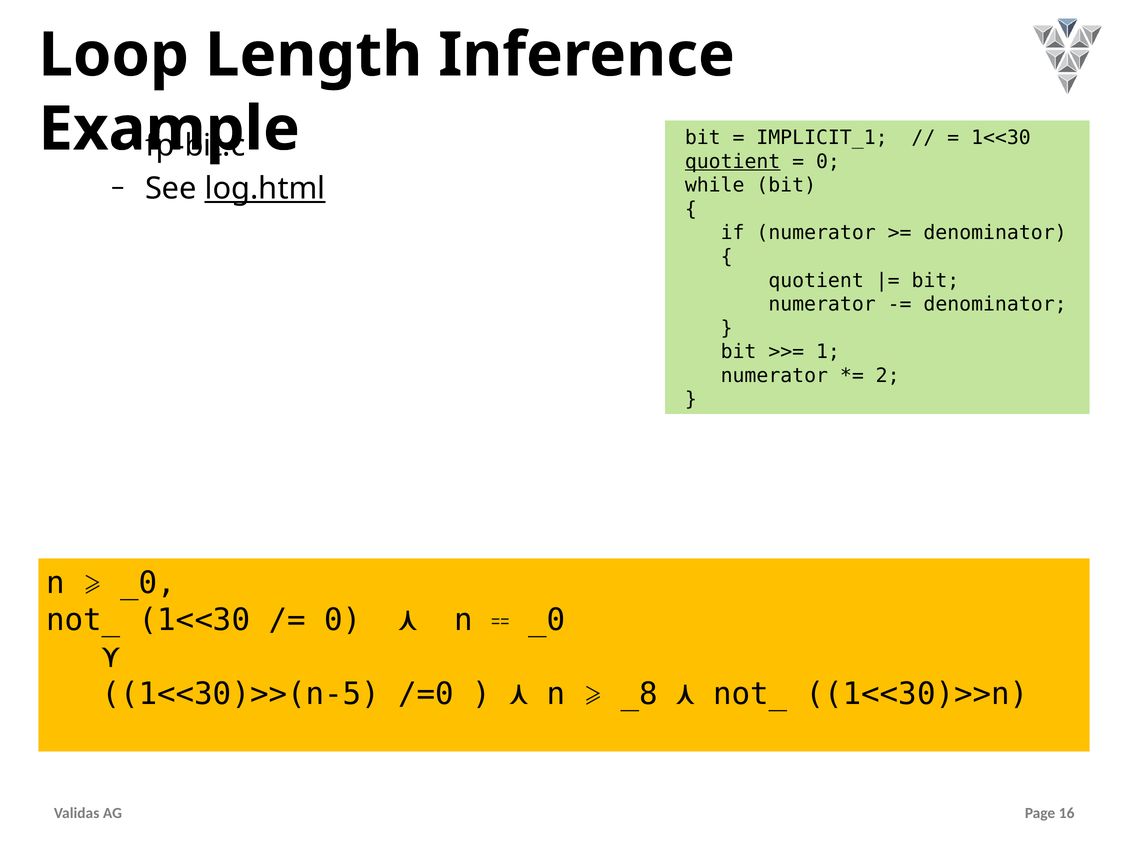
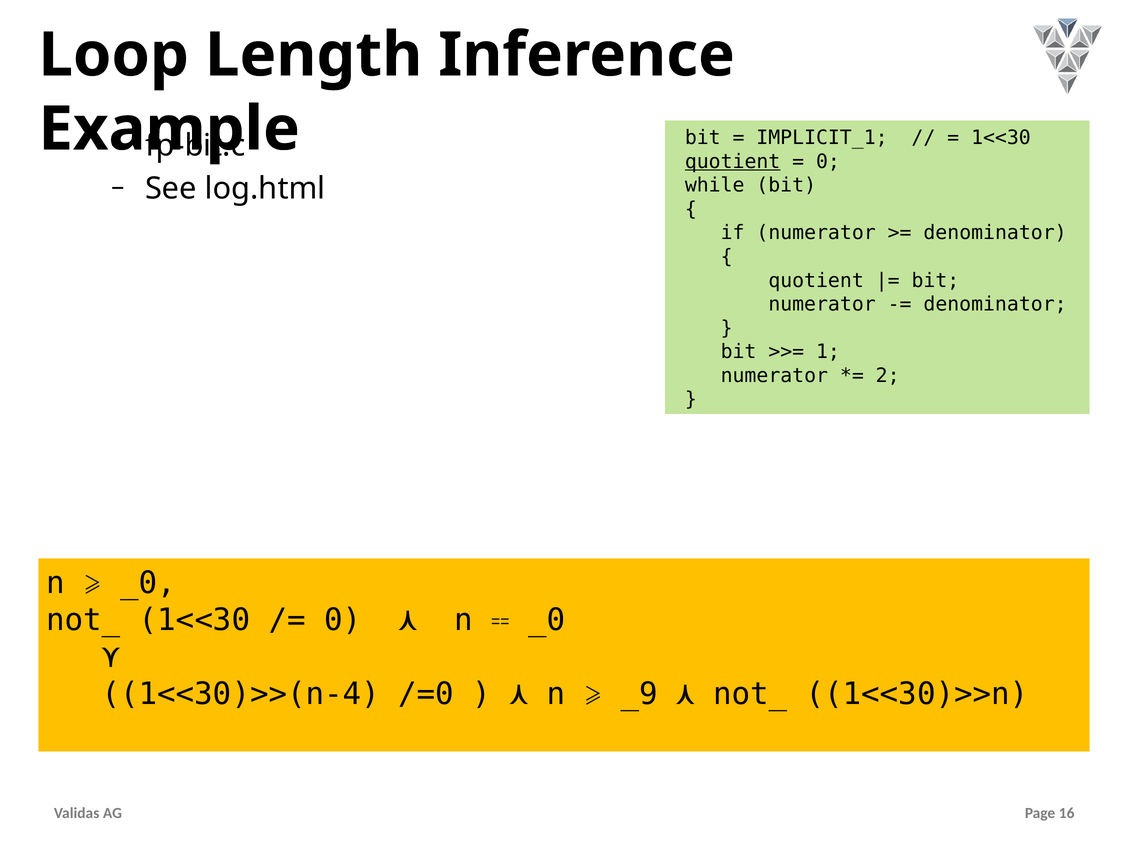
log.html underline: present -> none (265, 189)
1<<30)>>(n-5: 1<<30)>>(n-5 -> 1<<30)>>(n-4 (241, 694)
_8: _8 -> _9 (639, 694)
